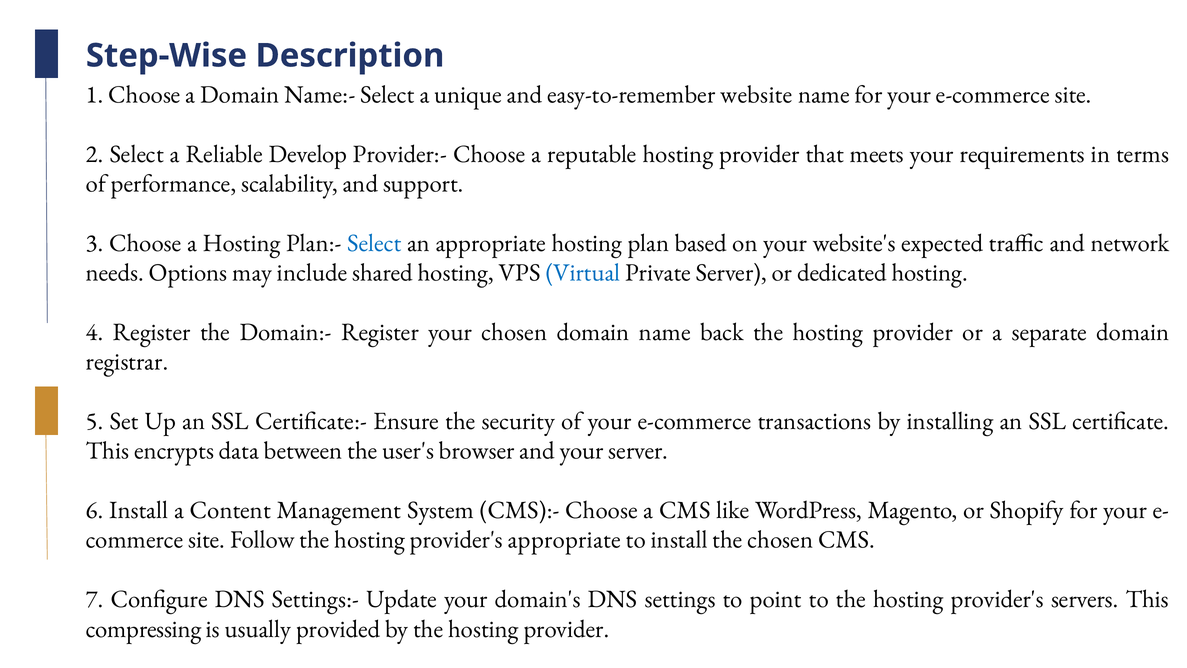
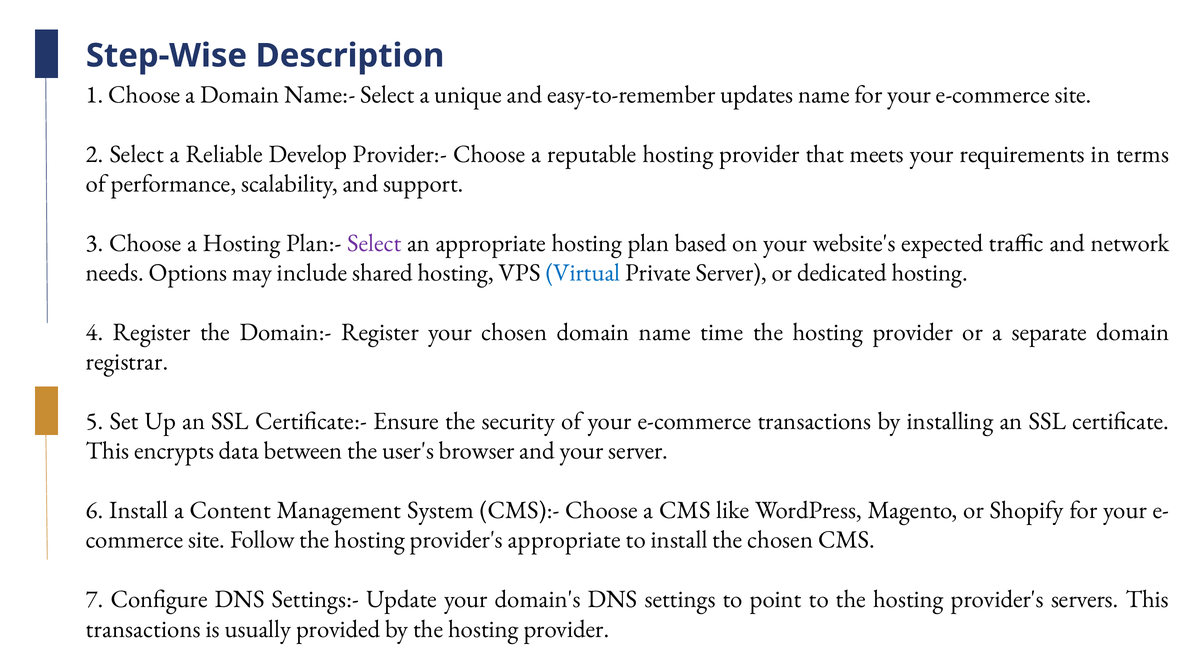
website: website -> updates (757, 94)
Select colour: blue -> purple (374, 243)
back: back -> time (722, 332)
compressing: compressing -> transactions (143, 629)
